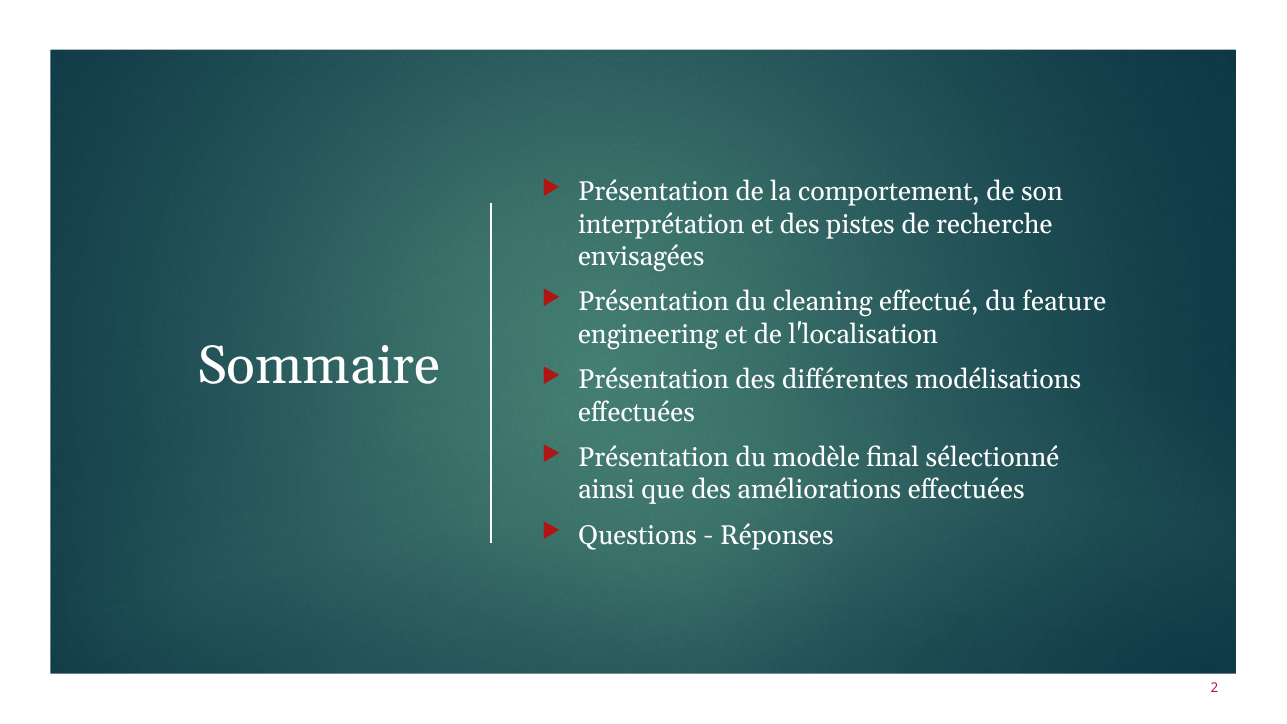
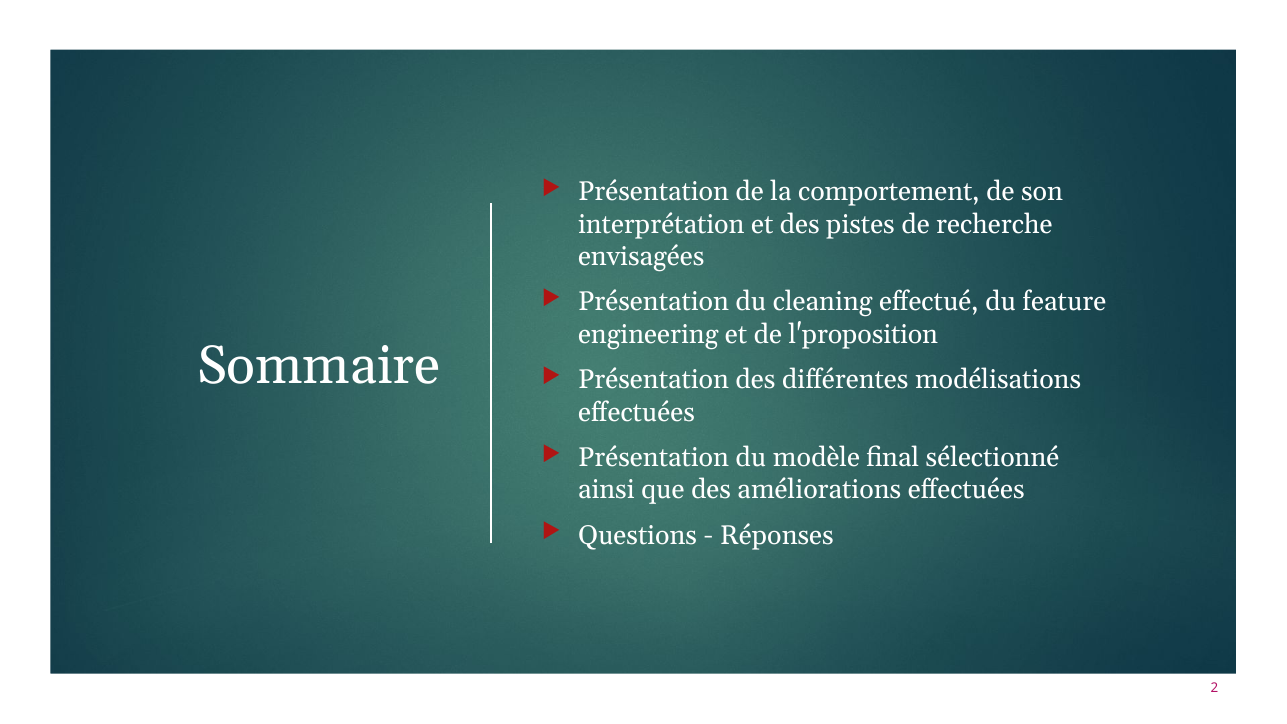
l'localisation: l'localisation -> l'proposition (863, 334)
